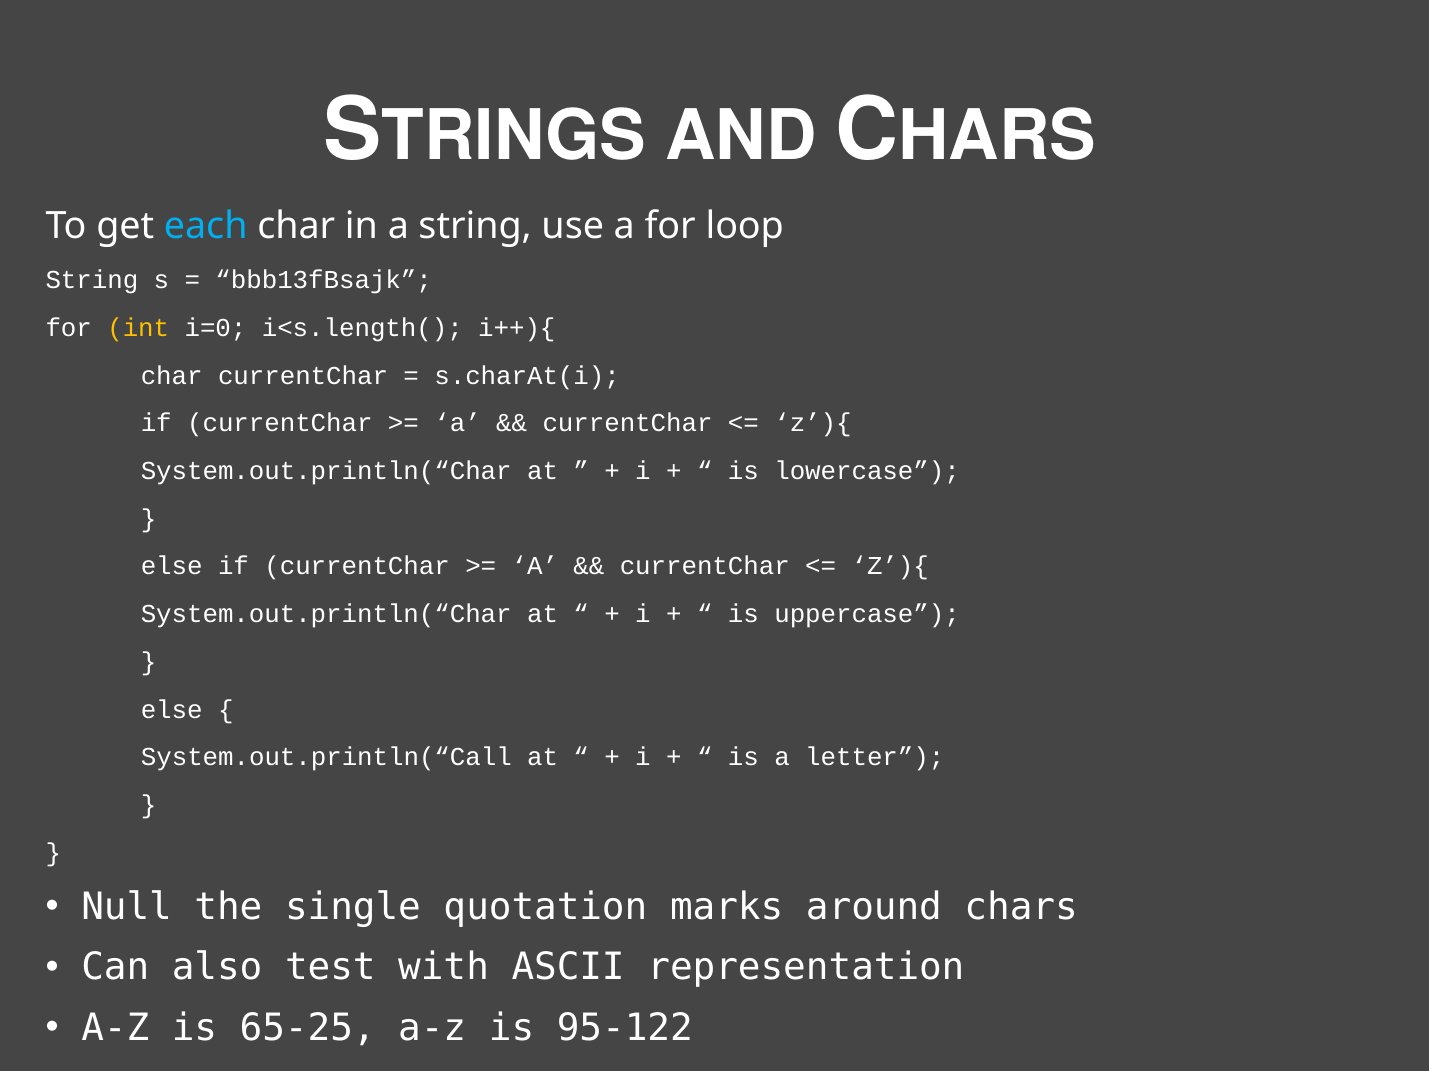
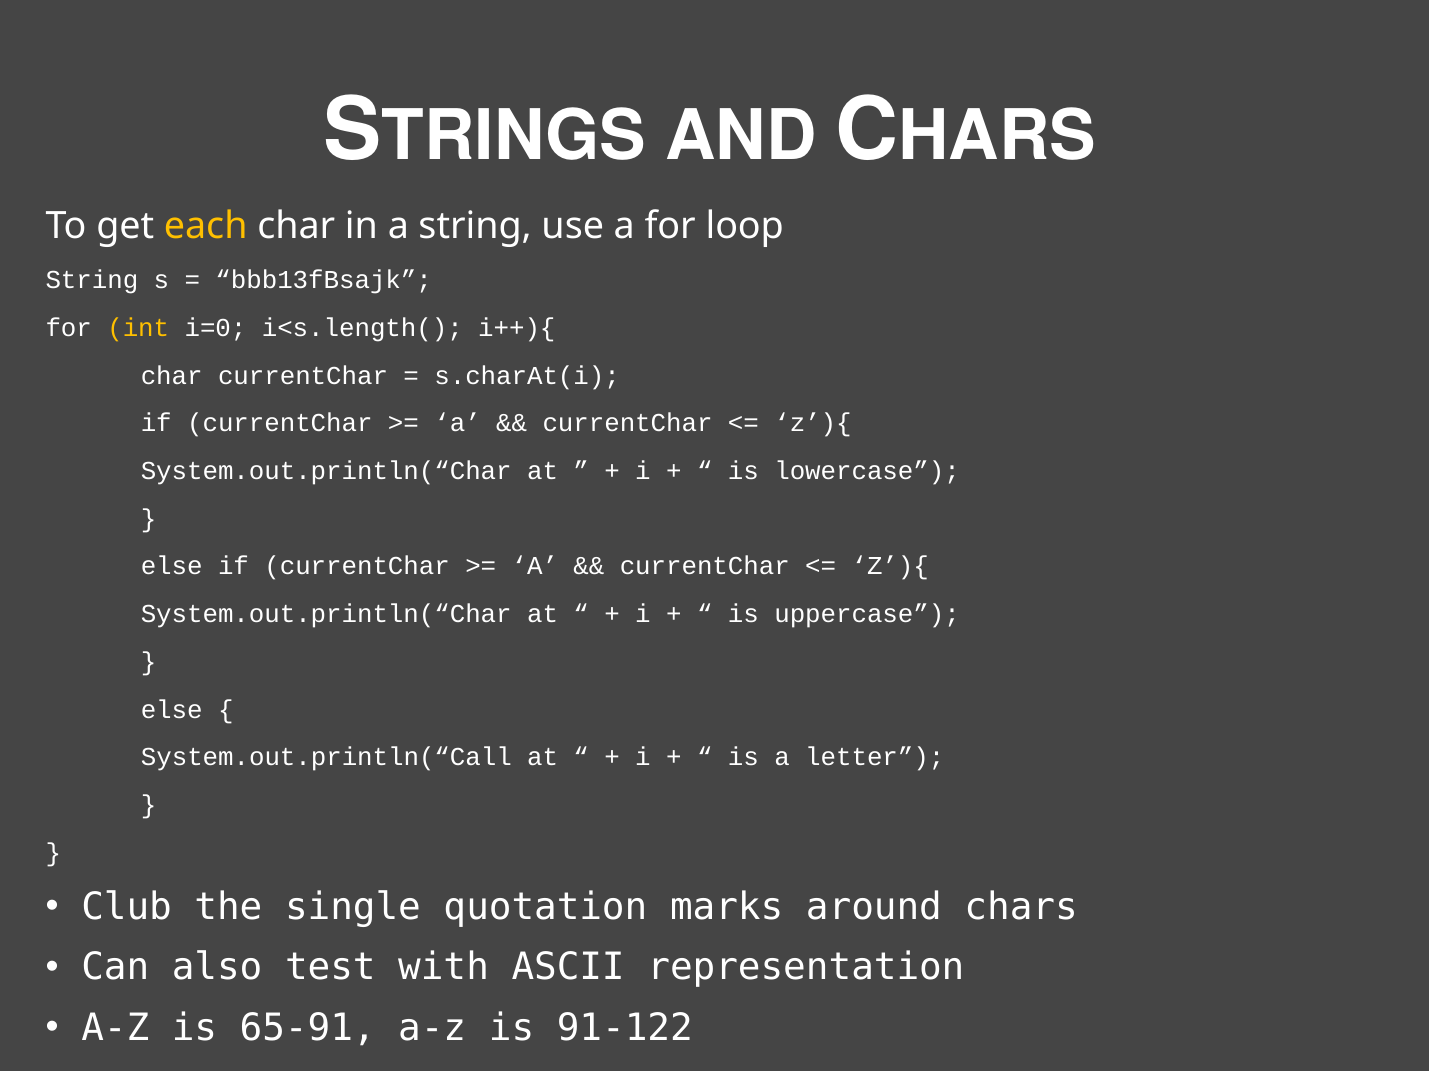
each colour: light blue -> yellow (206, 226)
Null: Null -> Club (127, 908)
65-25: 65-25 -> 65-91 (308, 1029)
95-122: 95-122 -> 91-122 (625, 1029)
